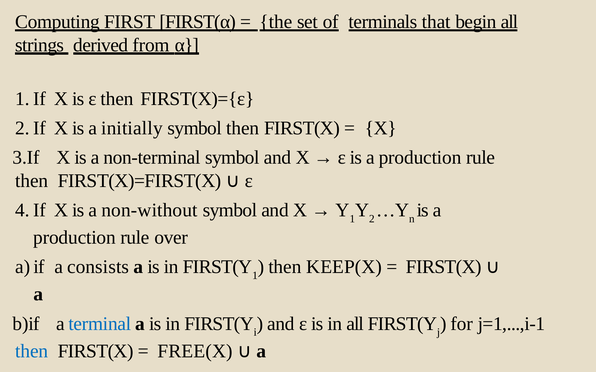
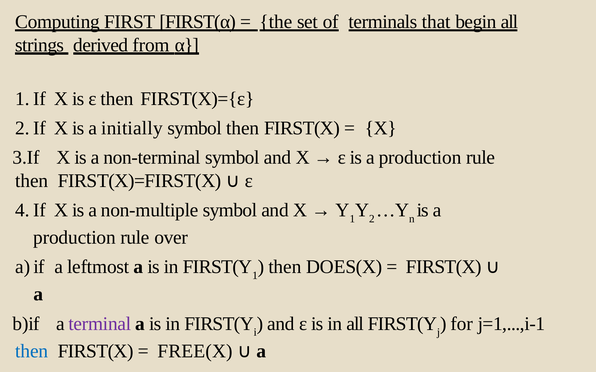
non-without: non-without -> non-multiple (150, 210)
consists: consists -> leftmost (98, 267)
KEEP(X: KEEP(X -> DOES(X (344, 267)
terminal colour: blue -> purple (100, 324)
